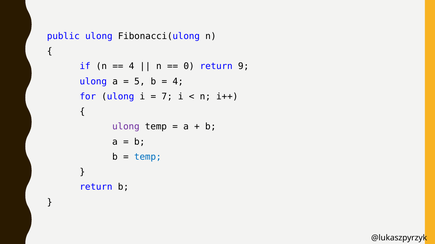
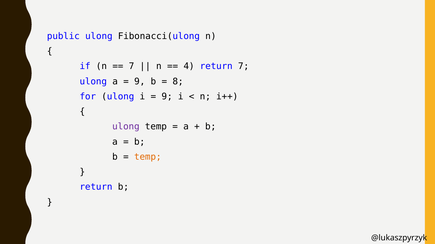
4: 4 -> 7 (132, 66)
0: 0 -> 4 (189, 66)
return 9: 9 -> 7 (244, 66)
5: 5 -> 9 (140, 82)
4: 4 -> 8 (178, 82)
7: 7 -> 9 (167, 97)
temp colour: blue -> orange (148, 157)
